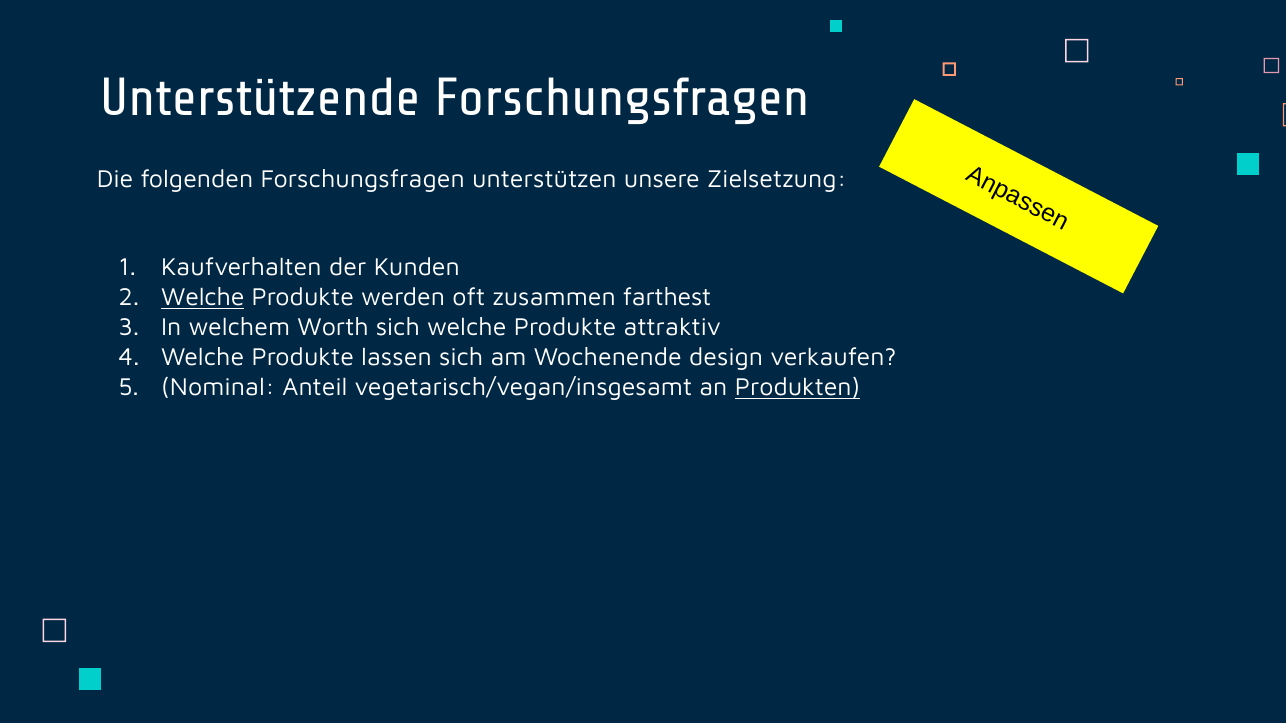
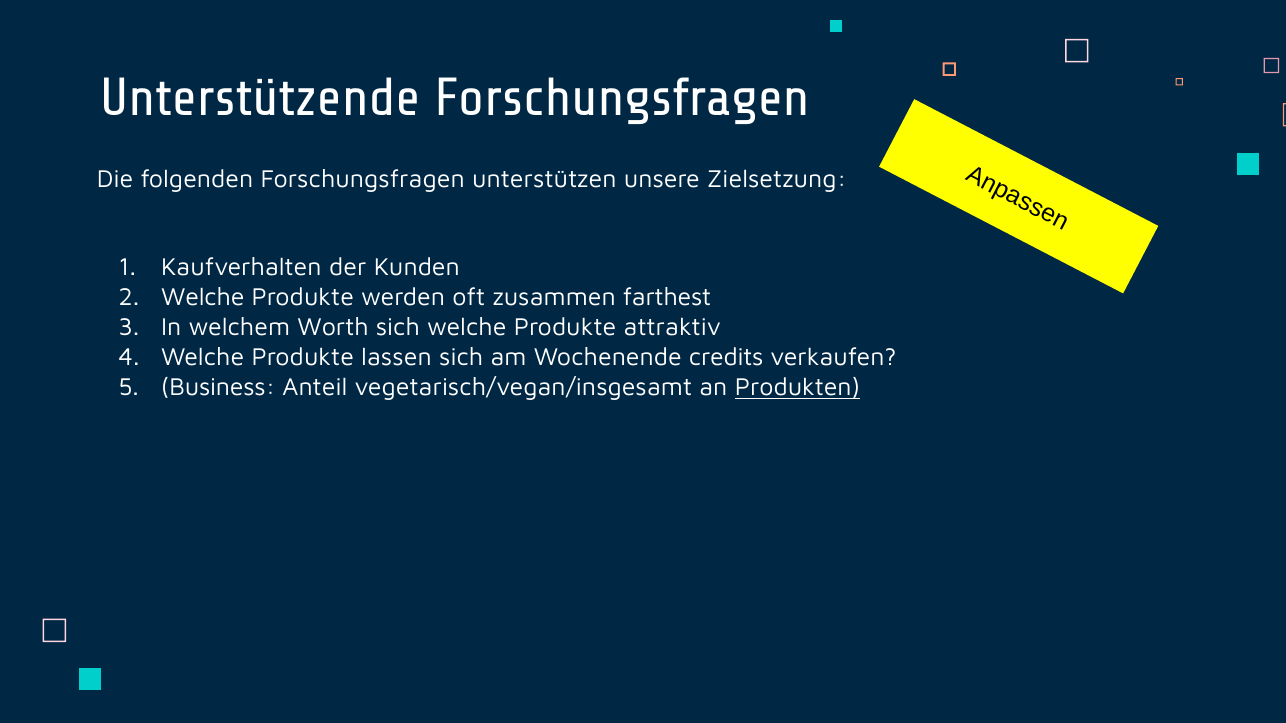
Welche underline: present -> none (203, 298)
design: design -> credits (726, 358)
Nominal: Nominal -> Business (218, 388)
